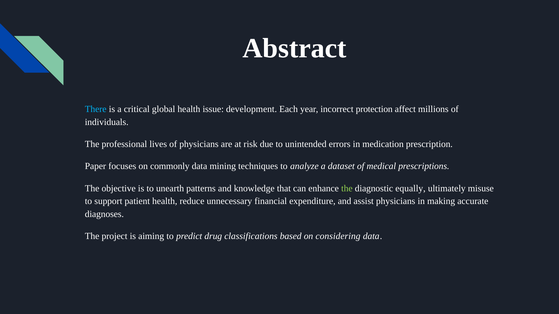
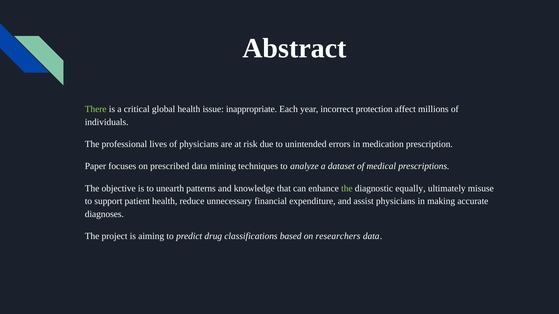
There colour: light blue -> light green (96, 109)
development: development -> inappropriate (252, 109)
commonly: commonly -> prescribed (170, 166)
considering: considering -> researchers (338, 237)
